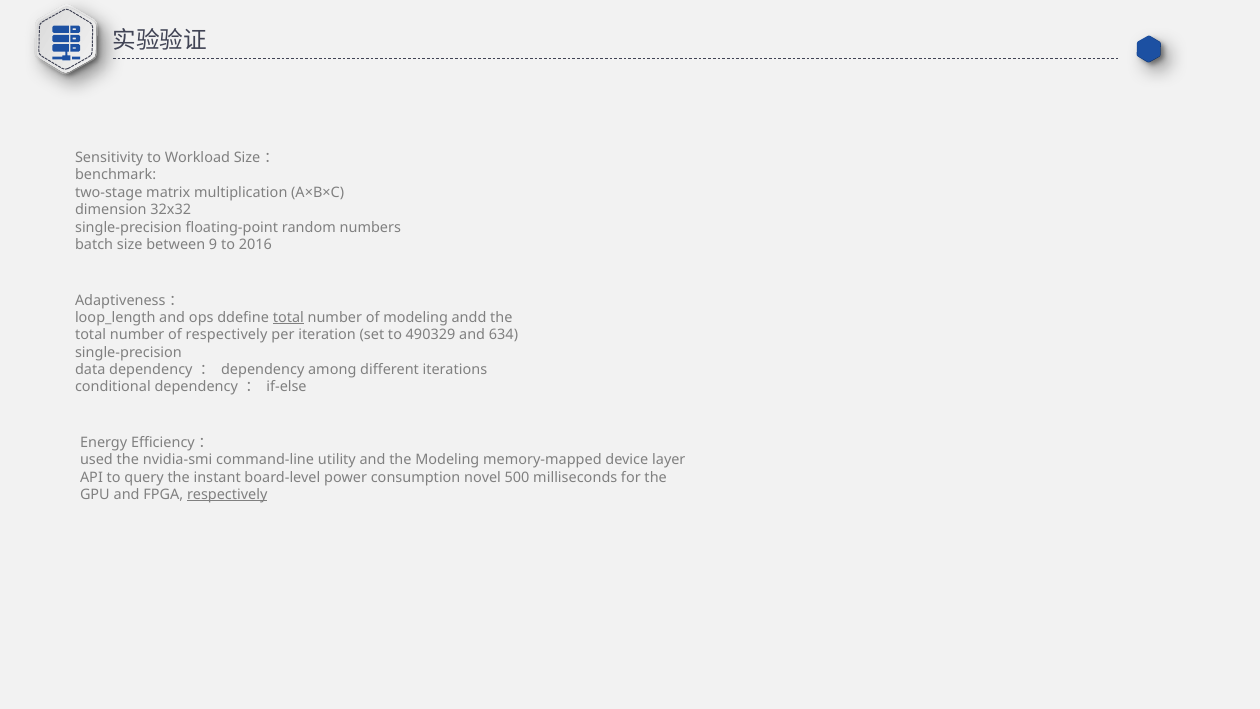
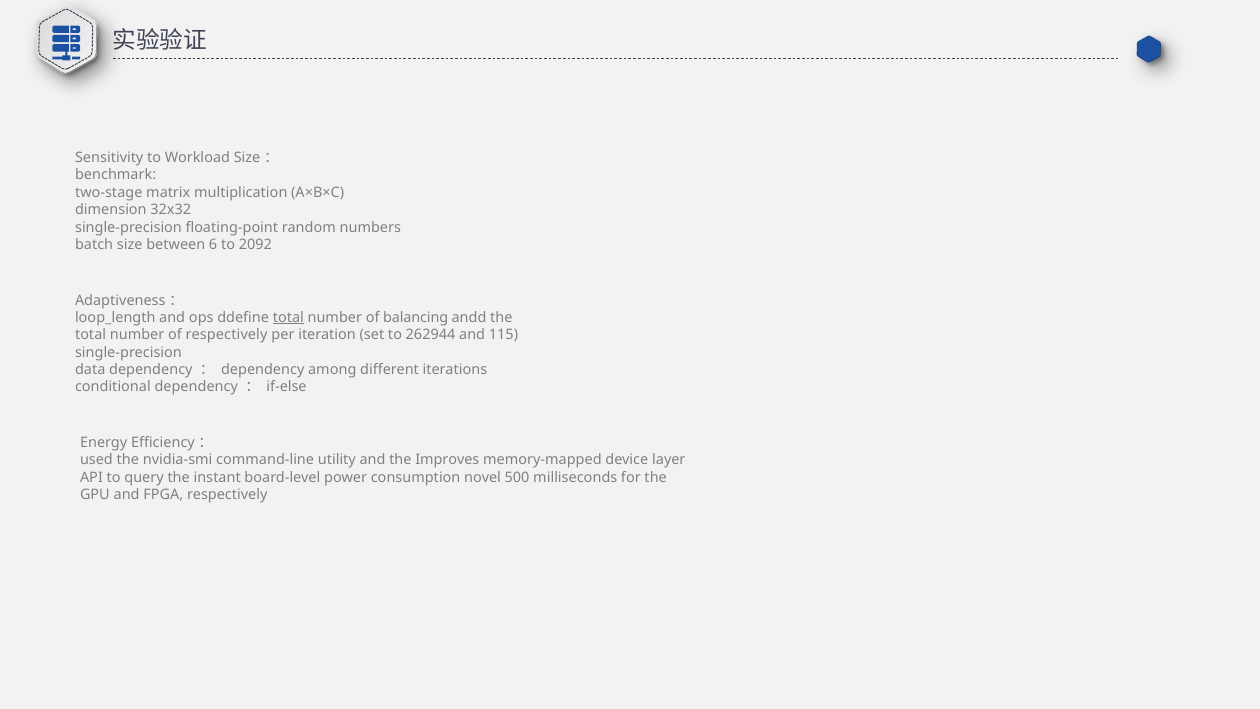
9: 9 -> 6 (213, 245)
2016: 2016 -> 2092 (255, 245)
of modeling: modeling -> balancing (416, 318)
490329: 490329 -> 262944 (431, 335)
634: 634 -> 115 (504, 335)
the Modeling: Modeling -> Improves (447, 460)
respectively underline: present -> none (227, 495)
